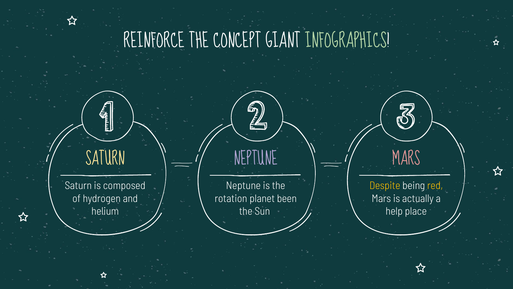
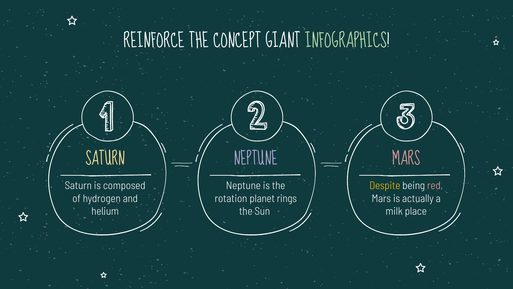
red colour: yellow -> pink (435, 185)
been: been -> rings (287, 198)
help: help -> milk (394, 211)
